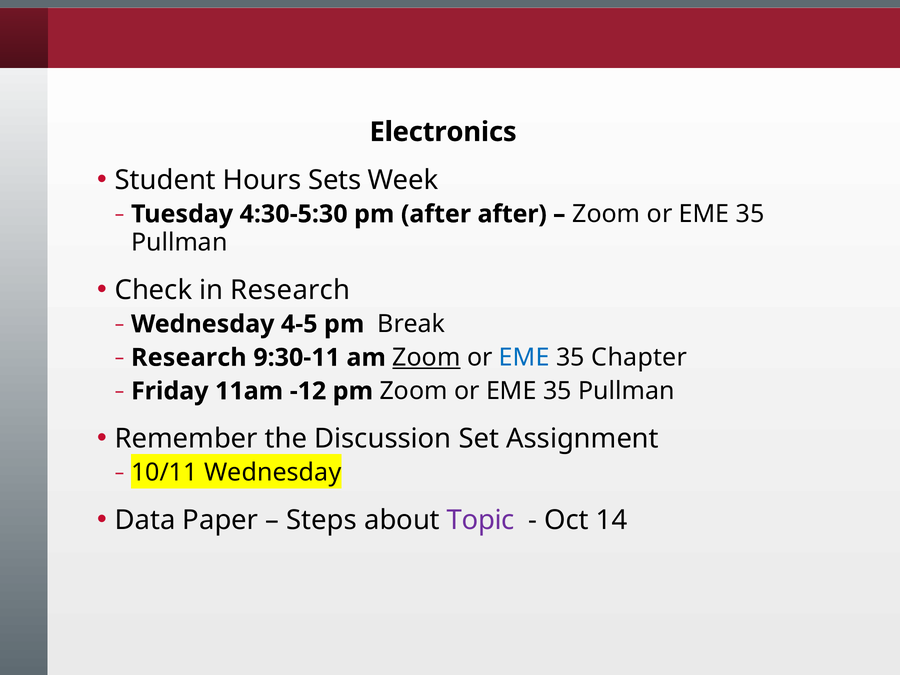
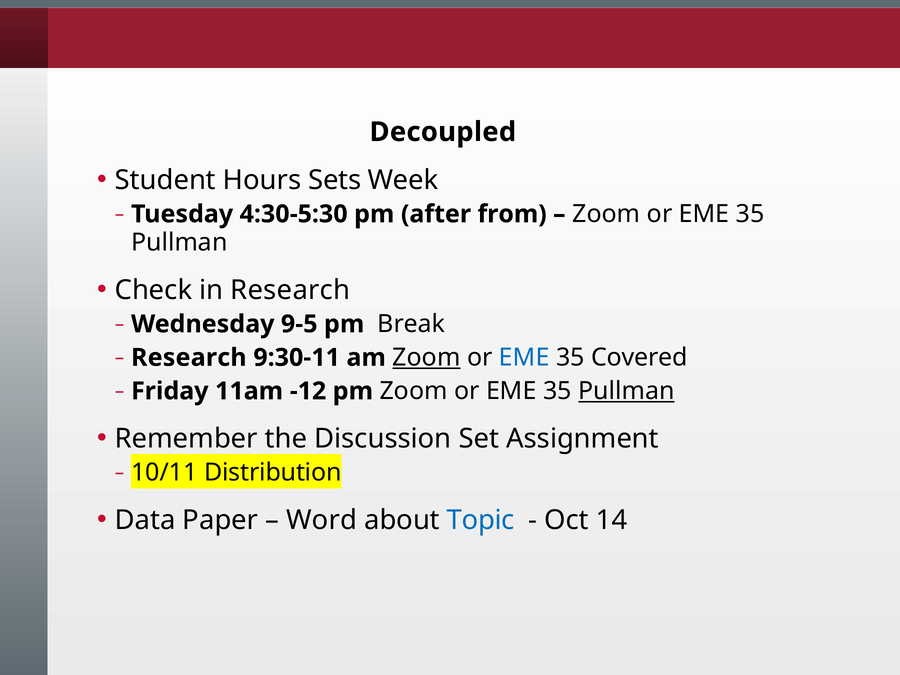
Electronics: Electronics -> Decoupled (443, 132)
after after: after -> from (512, 214)
4-5: 4-5 -> 9-5 (299, 324)
Chapter: Chapter -> Covered (639, 358)
Pullman underline: none -> present (627, 391)
10/11 Wednesday: Wednesday -> Distribution (273, 473)
Steps: Steps -> Word (322, 520)
Topic colour: purple -> blue (481, 520)
